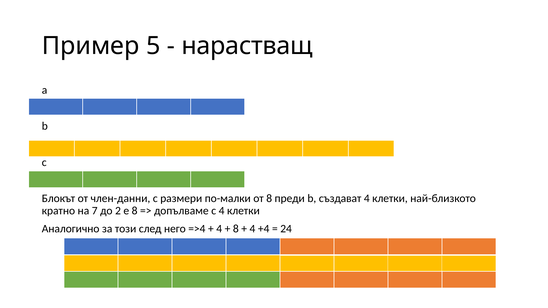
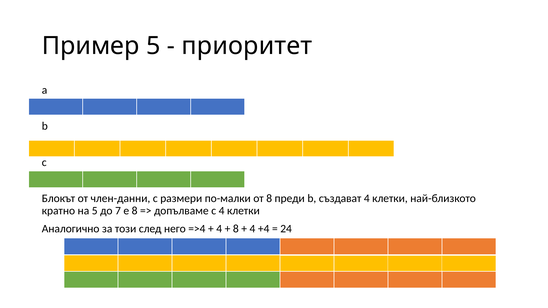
нарастващ: нарастващ -> приоритет (247, 46)
на 7: 7 -> 5 (95, 211)
2: 2 -> 7 (118, 211)
